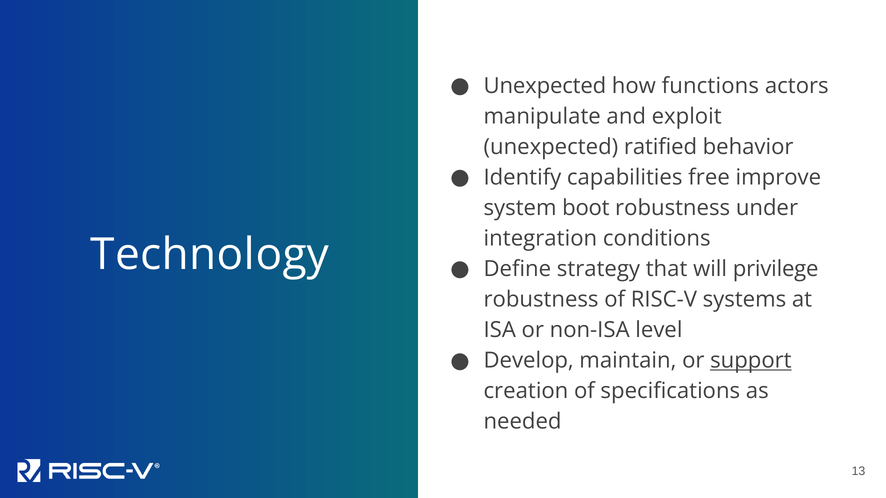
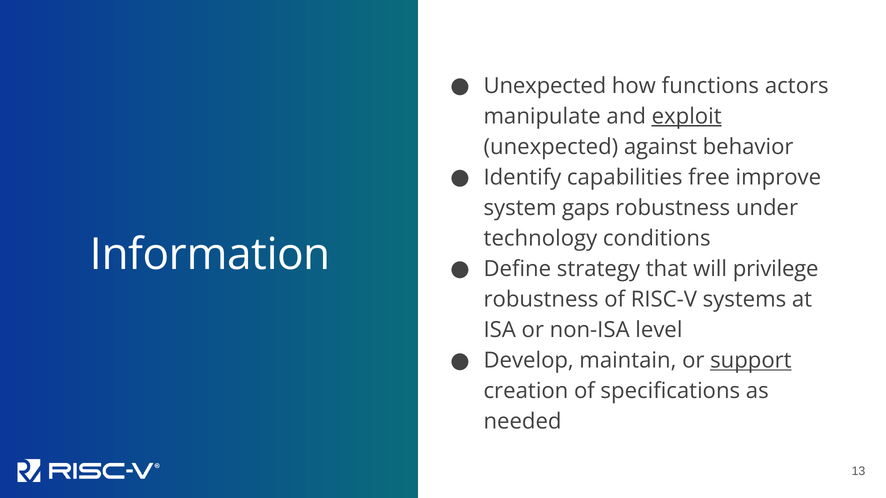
exploit underline: none -> present (687, 116)
ratified: ratified -> against (661, 147)
boot: boot -> gaps (586, 208)
integration: integration -> technology (540, 239)
Technology: Technology -> Information (210, 255)
